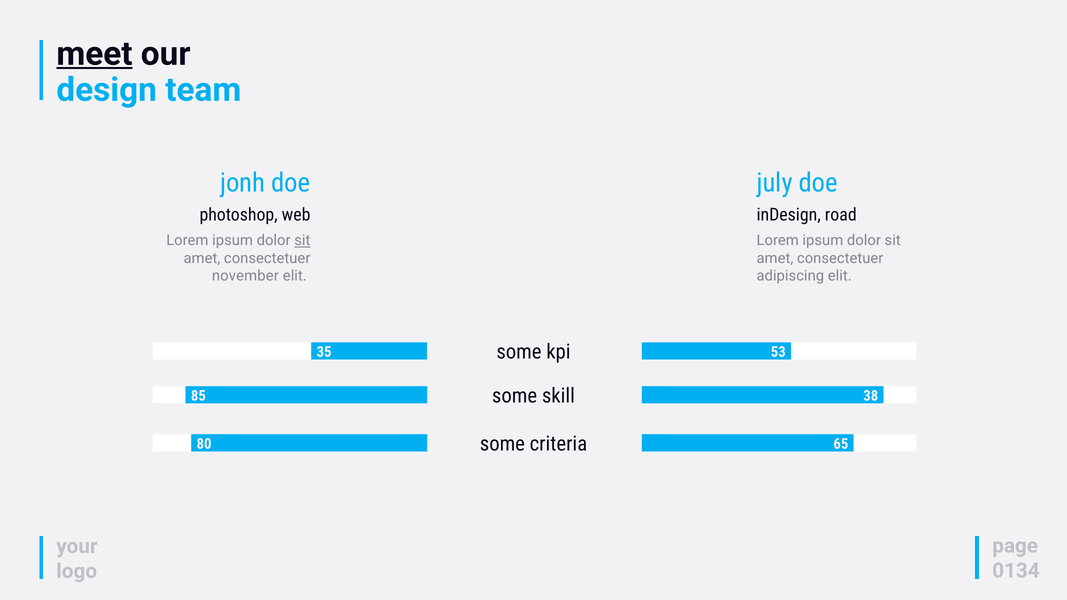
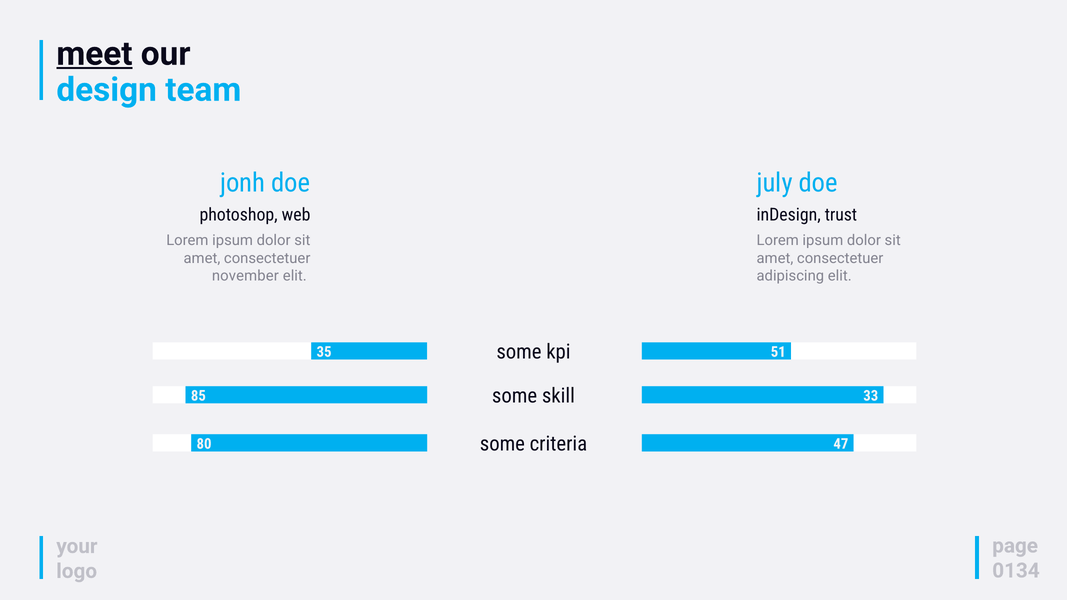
road: road -> trust (841, 215)
sit underline: present -> none (302, 241)
53: 53 -> 51 (778, 352)
38: 38 -> 33 (871, 396)
65: 65 -> 47 (841, 444)
